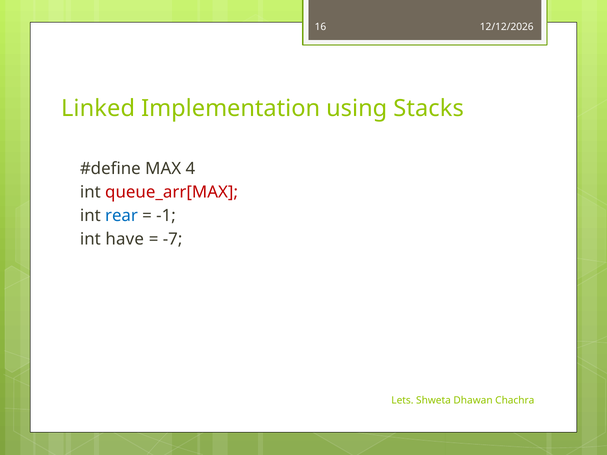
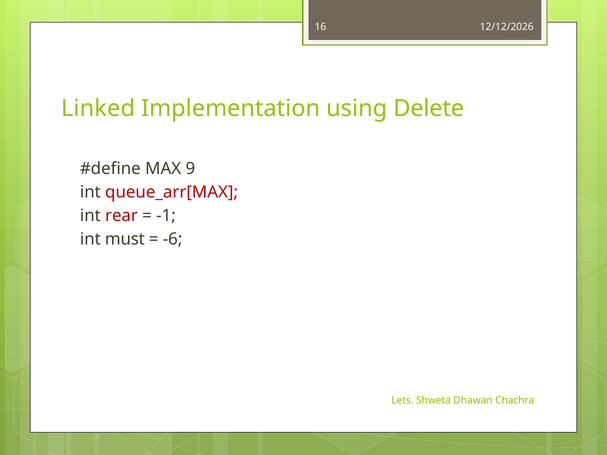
Stacks: Stacks -> Delete (429, 109)
4: 4 -> 9 (190, 169)
rear colour: blue -> red (121, 216)
have: have -> must (125, 240)
-7: -7 -> -6 (173, 240)
